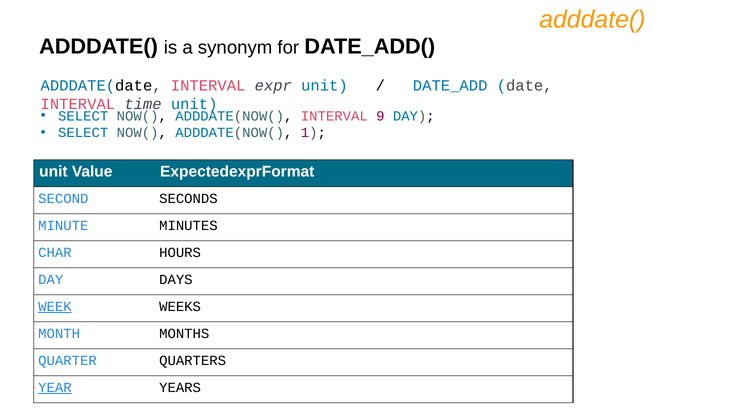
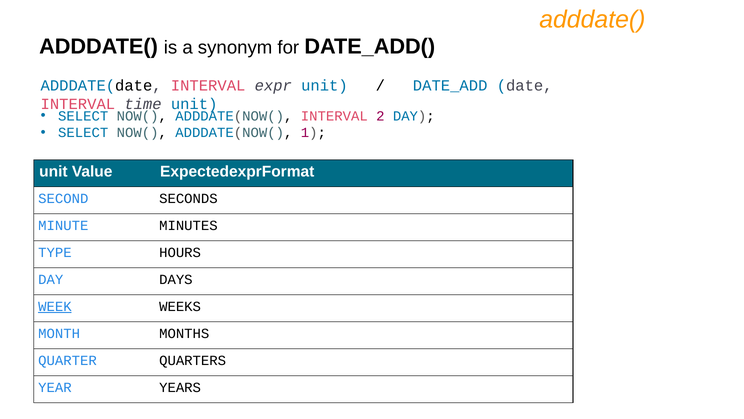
9: 9 -> 2 (380, 116)
CHAR: CHAR -> TYPE (55, 252)
YEAR underline: present -> none (55, 387)
